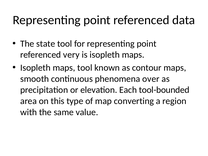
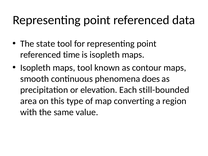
very: very -> time (71, 55)
over: over -> does (151, 79)
tool-bounded: tool-bounded -> still-bounded (164, 90)
